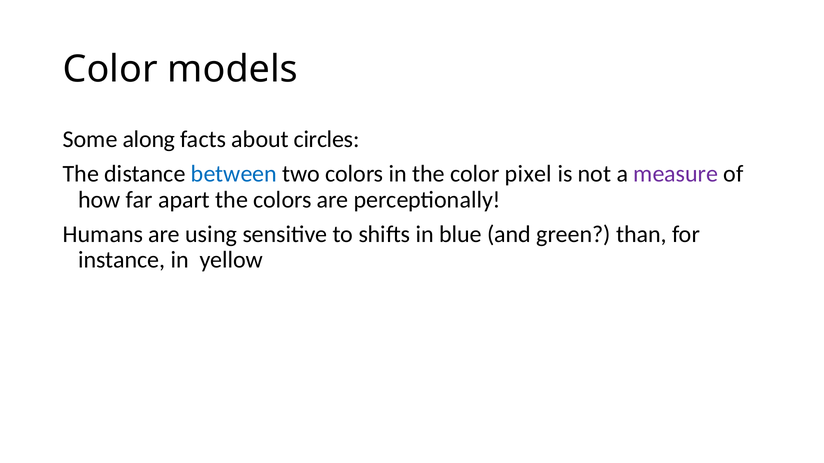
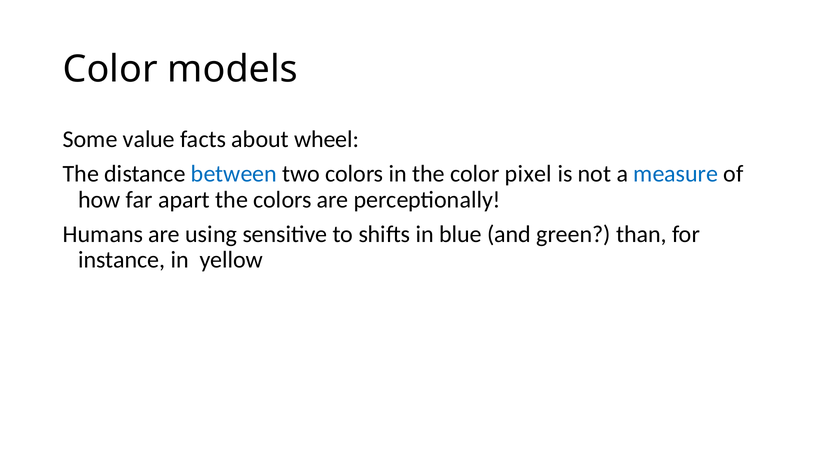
along: along -> value (149, 139)
circles: circles -> wheel (327, 139)
measure colour: purple -> blue (676, 174)
